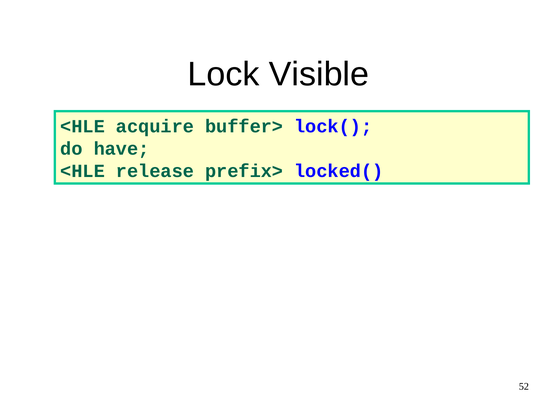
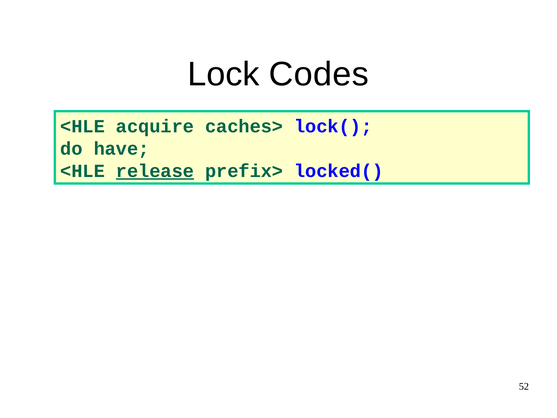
Visible: Visible -> Codes (319, 74)
buffer>: buffer> -> caches> (244, 126)
release underline: none -> present (155, 171)
